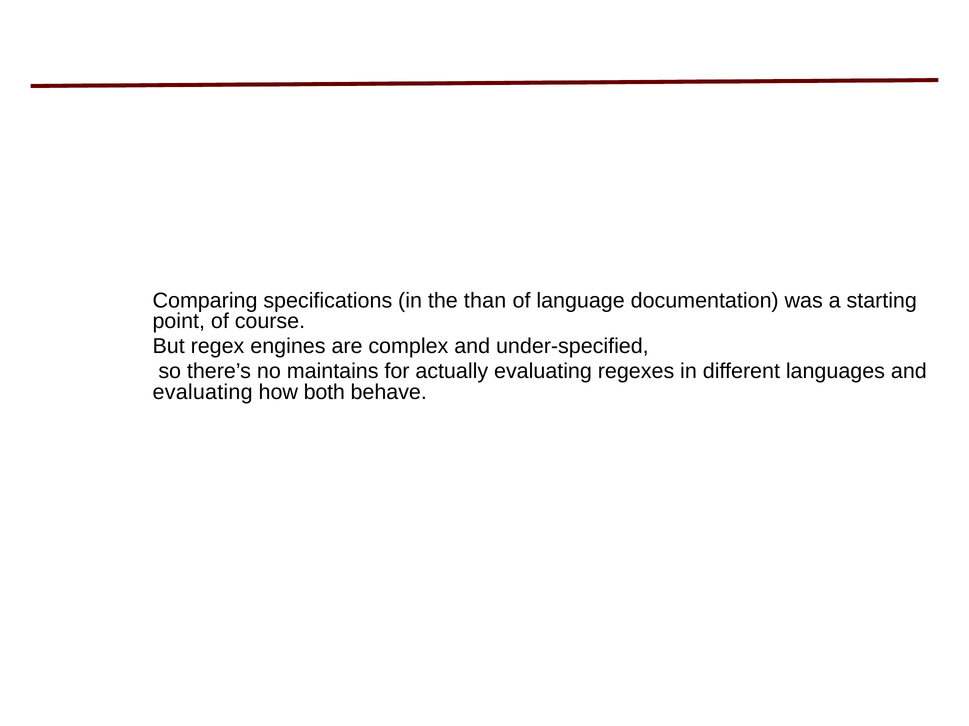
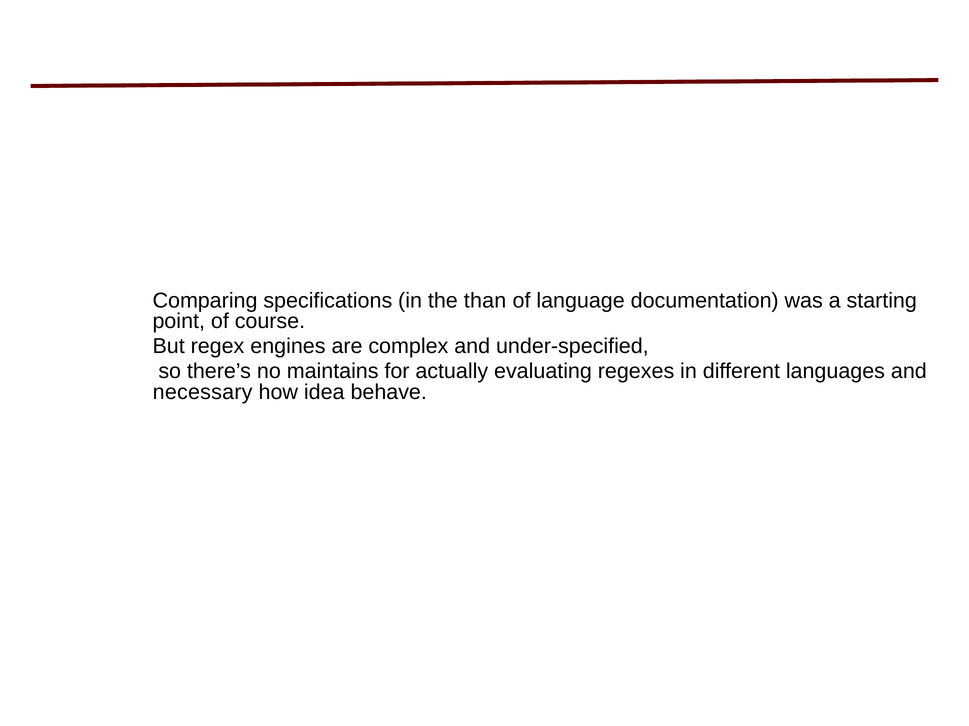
evaluating: evaluating -> necessary (203, 392)
both: both -> idea (324, 392)
